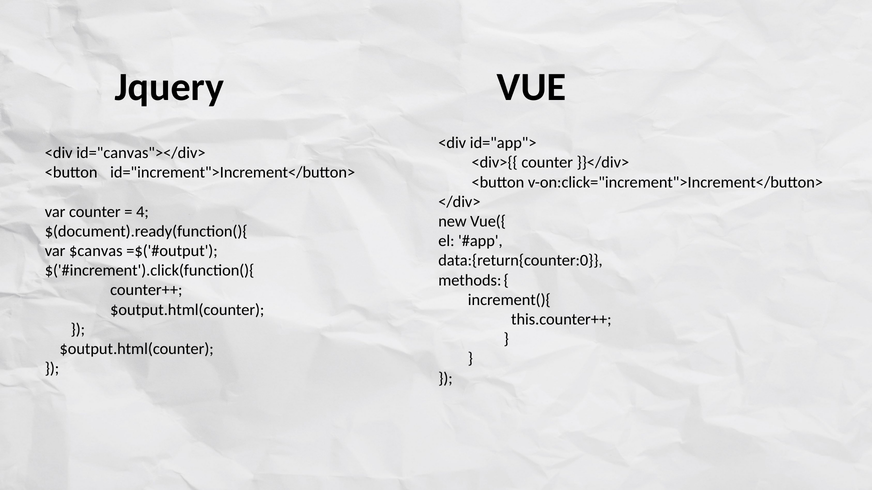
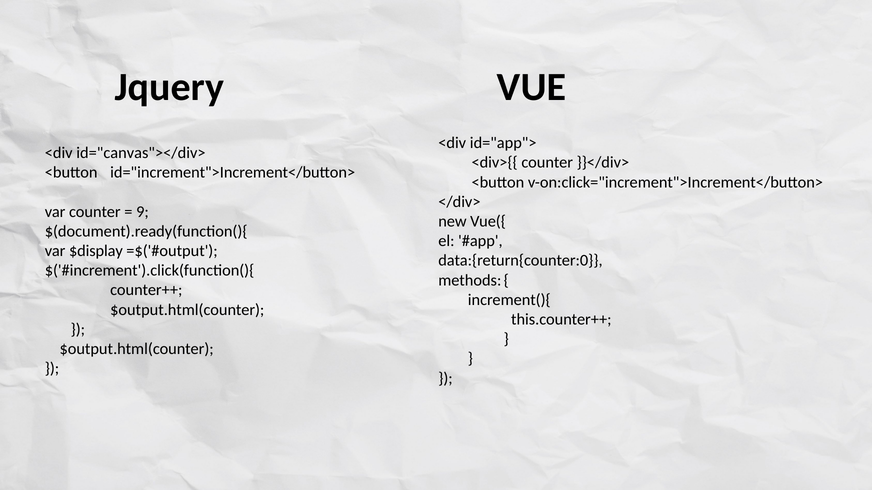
4: 4 -> 9 (142, 212)
$canvas: $canvas -> $display (96, 251)
